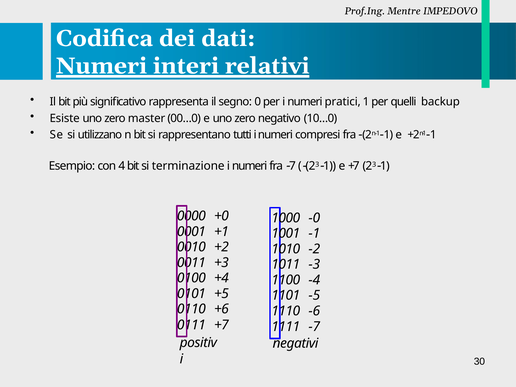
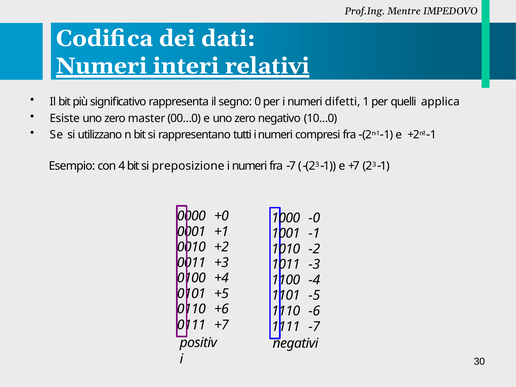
pratici: pratici -> difetti (343, 102)
backup: backup -> applica (440, 102)
terminazione: terminazione -> preposizione (188, 166)
